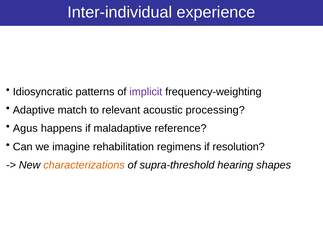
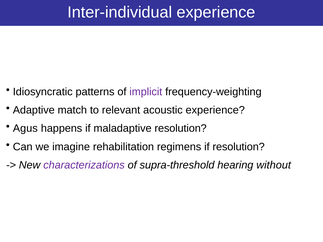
acoustic processing: processing -> experience (215, 110)
maladaptive reference: reference -> resolution (181, 129)
characterizations colour: orange -> purple (84, 165)
shapes: shapes -> without (274, 165)
